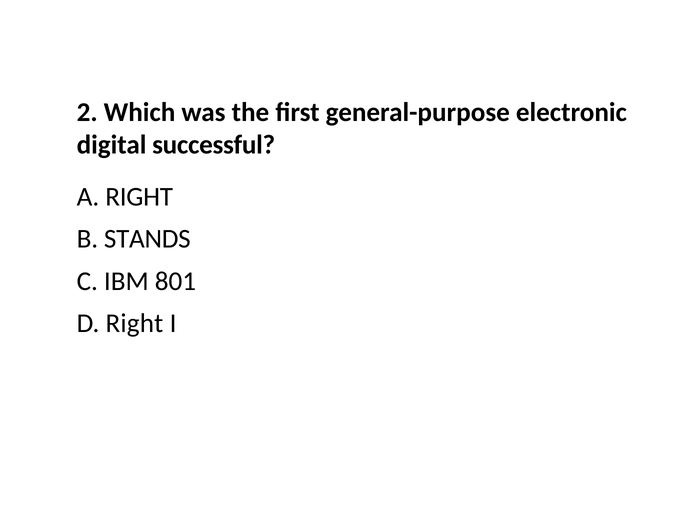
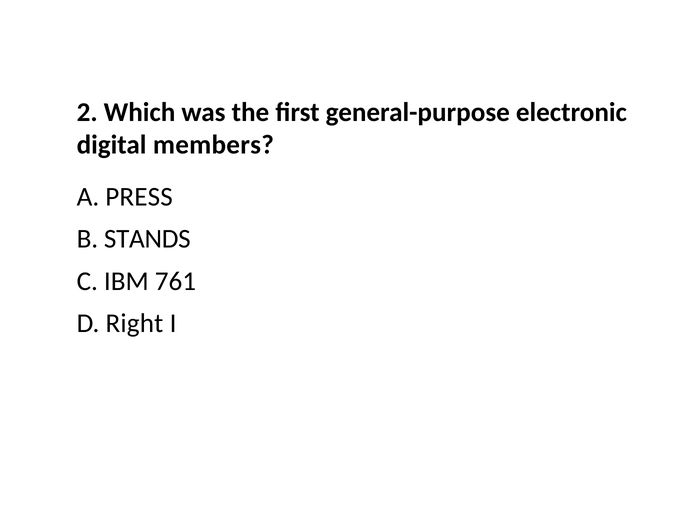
successful: successful -> members (213, 145)
A RIGHT: RIGHT -> PRESS (139, 197)
801: 801 -> 761 (175, 282)
